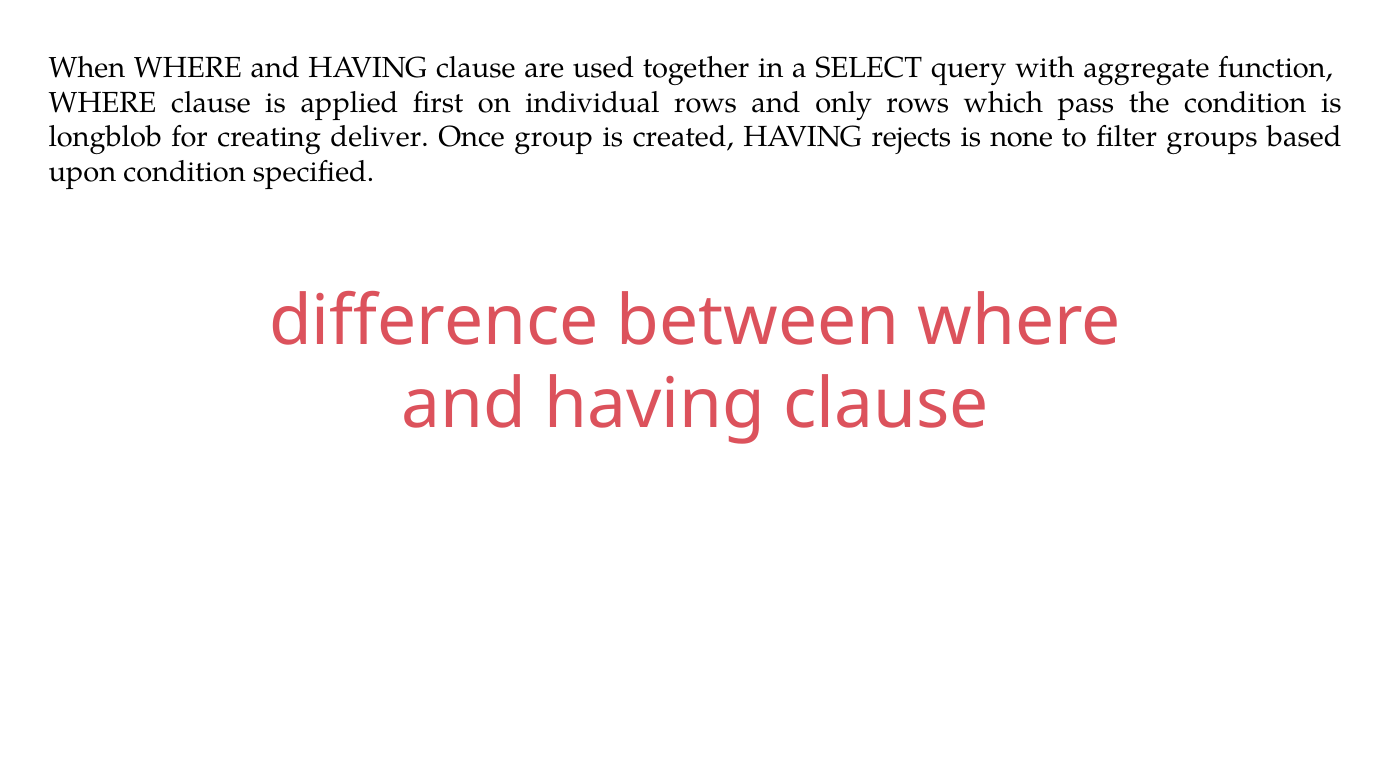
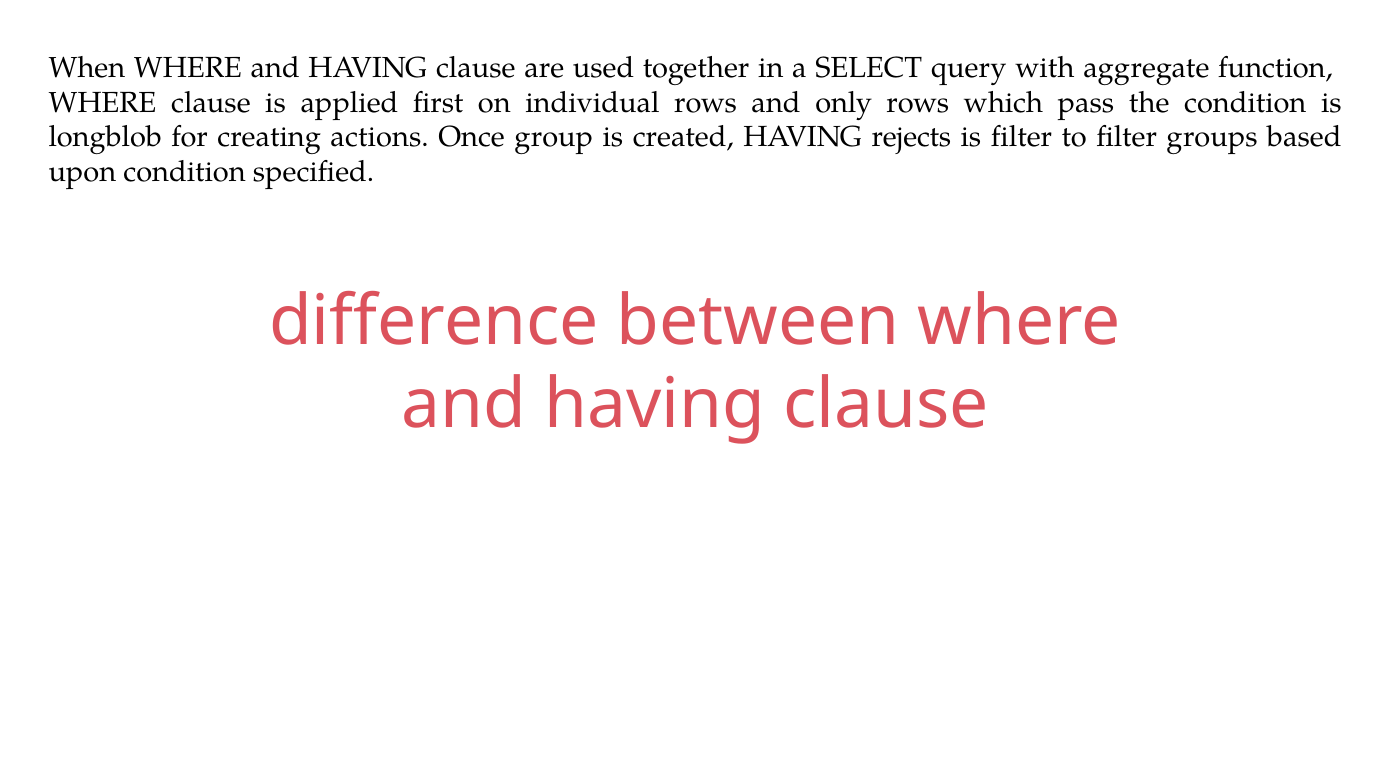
deliver: deliver -> actions (380, 137)
is none: none -> filter (1021, 137)
